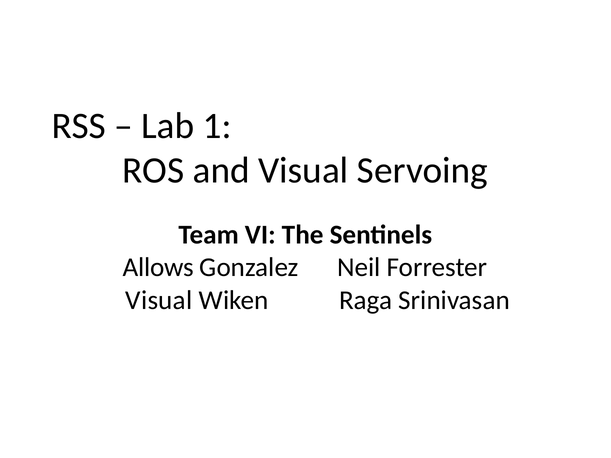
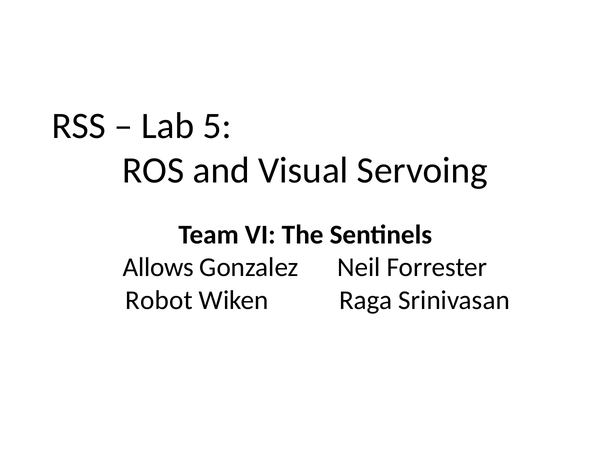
1: 1 -> 5 (217, 126)
Visual: Visual -> Robot (159, 300)
